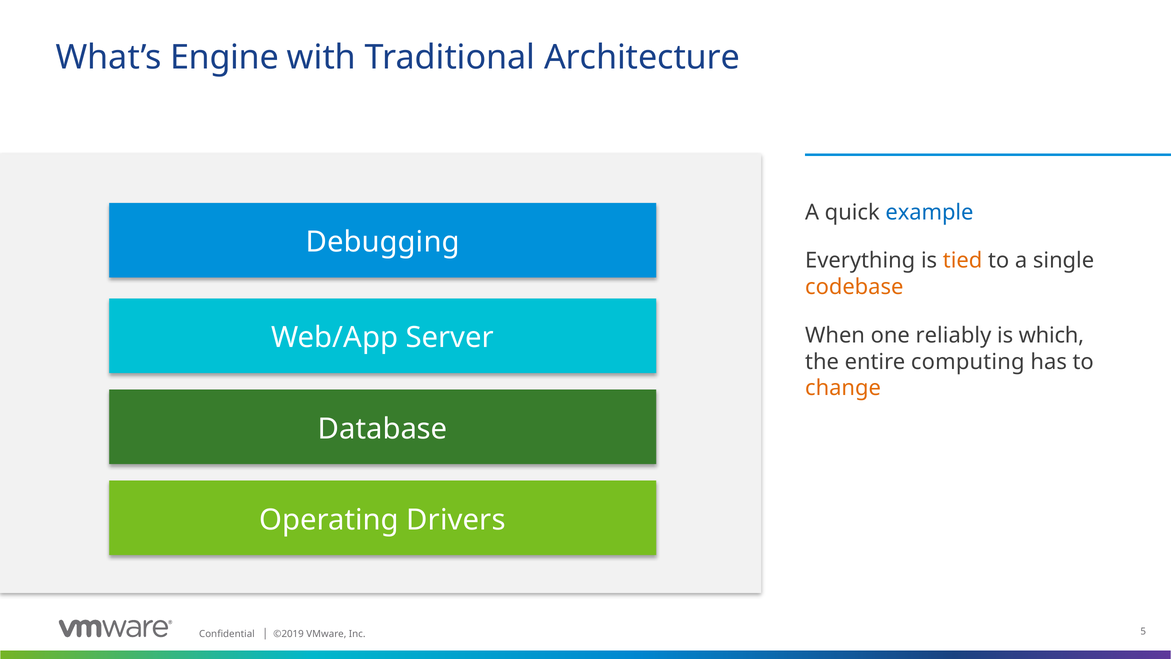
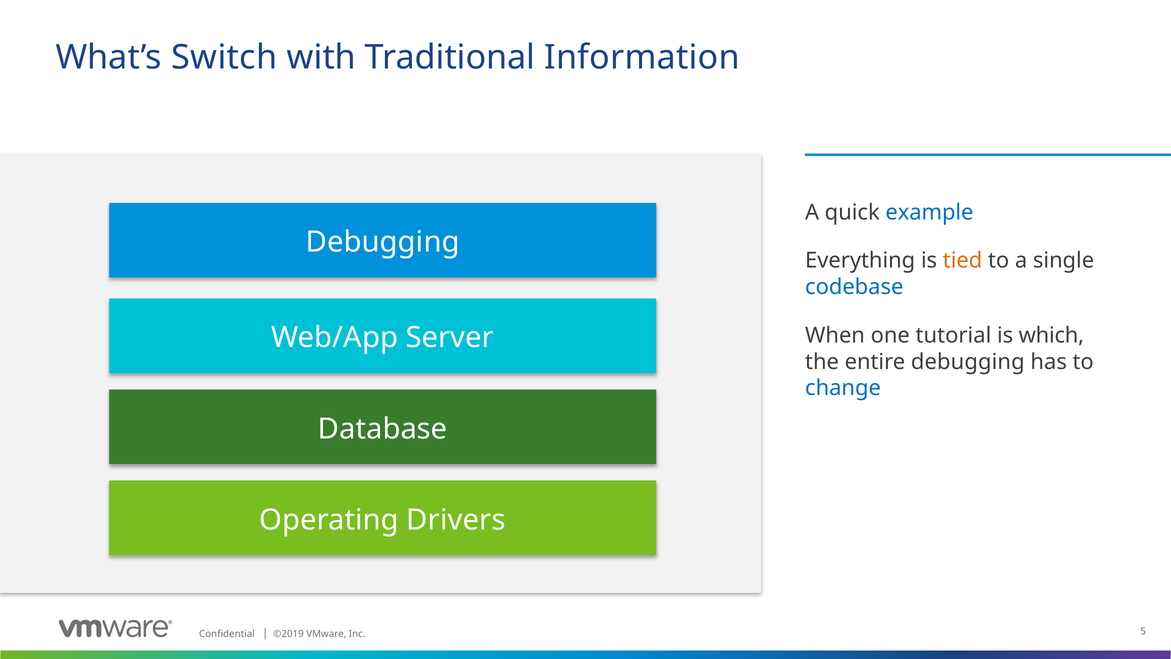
Engine: Engine -> Switch (224, 58)
Architecture: Architecture -> Information (642, 58)
codebase colour: orange -> blue (854, 287)
reliably: reliably -> tutorial (953, 335)
entire computing: computing -> debugging (968, 362)
change colour: orange -> blue (843, 388)
